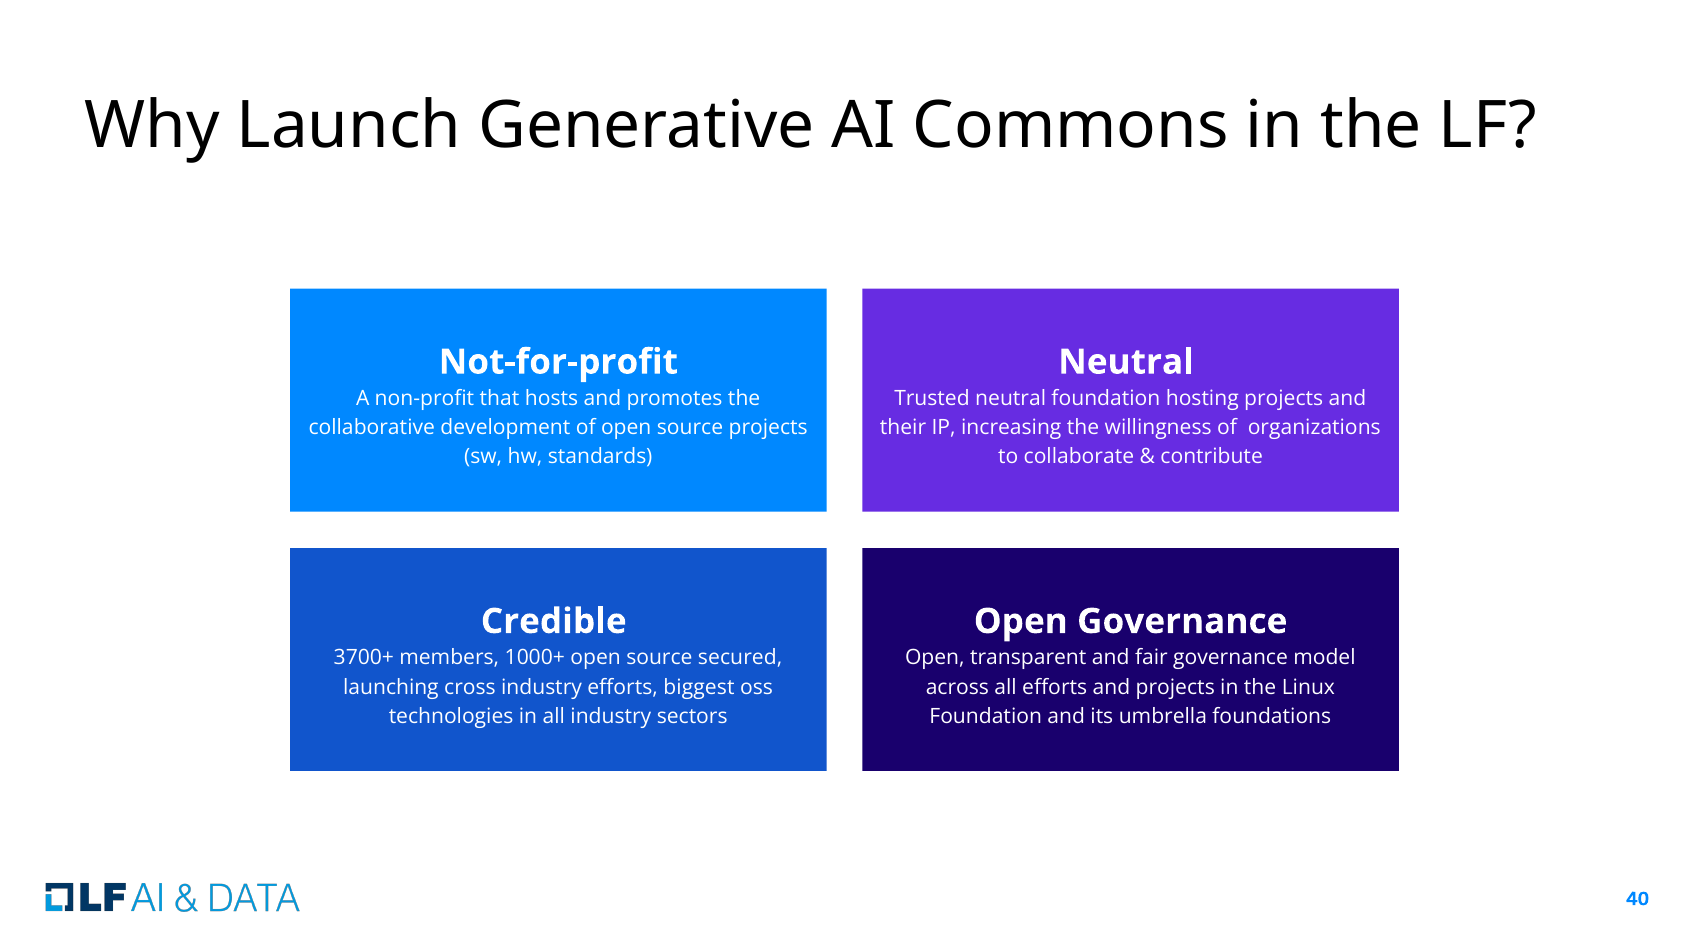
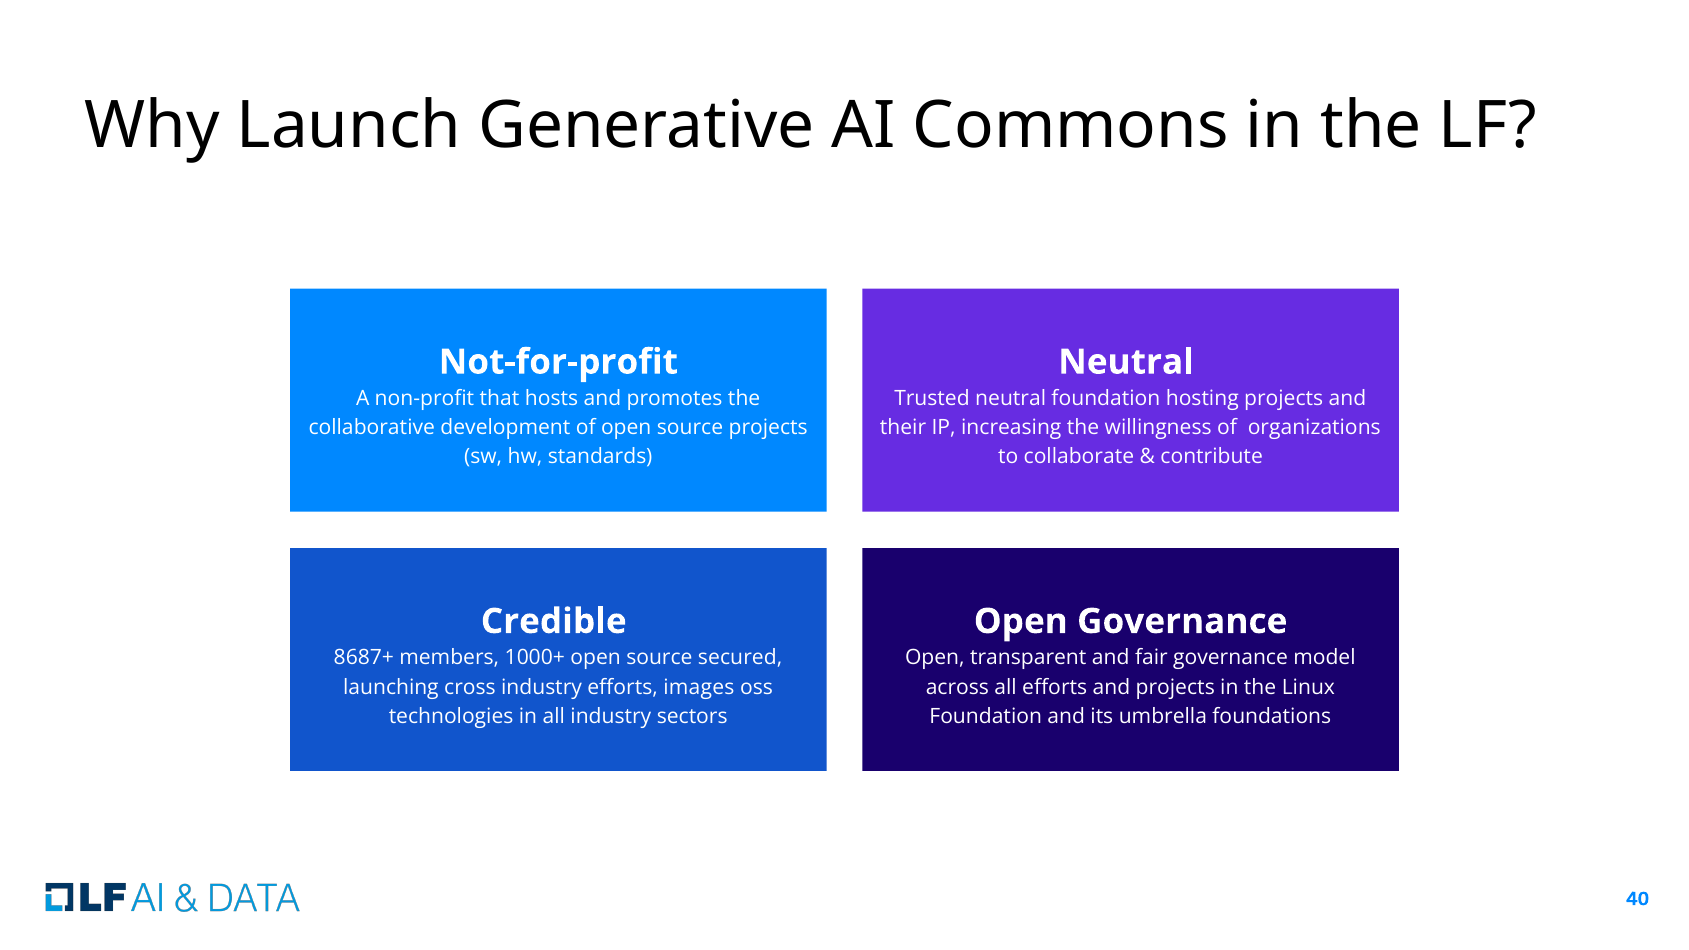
3700+: 3700+ -> 8687+ (364, 658)
biggest: biggest -> images (699, 687)
